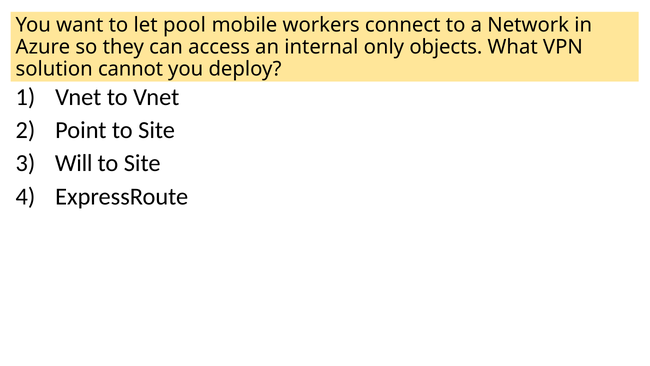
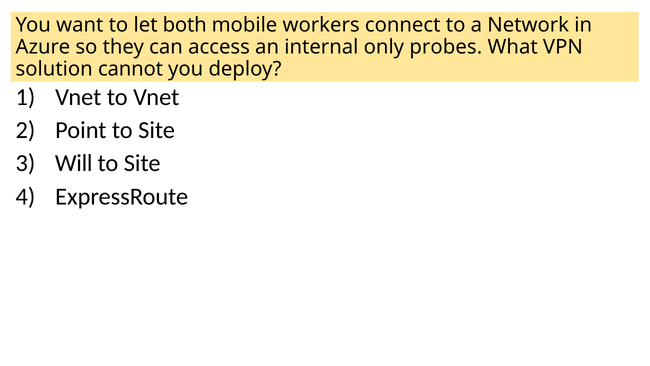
pool: pool -> both (185, 25)
objects: objects -> probes (446, 47)
